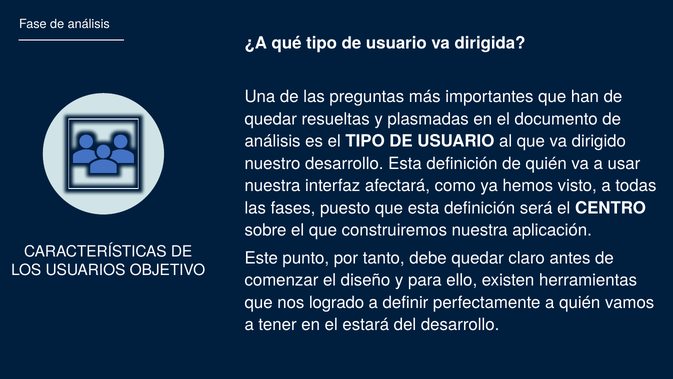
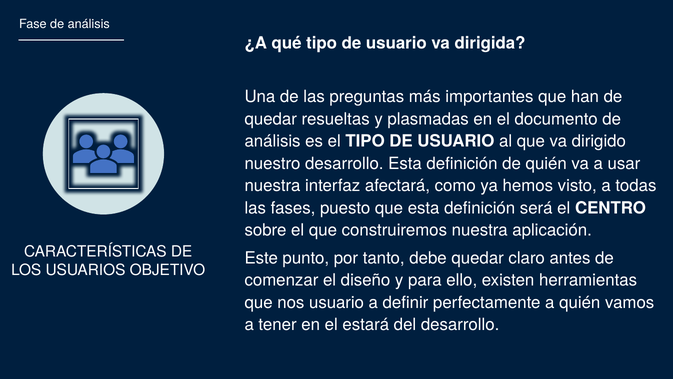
nos logrado: logrado -> usuario (337, 302)
